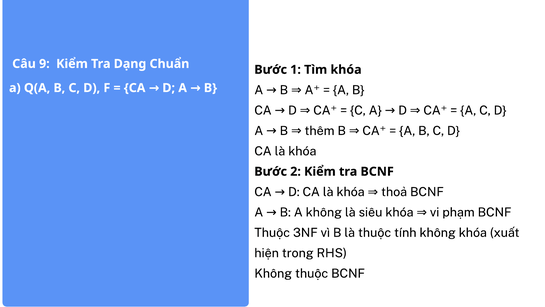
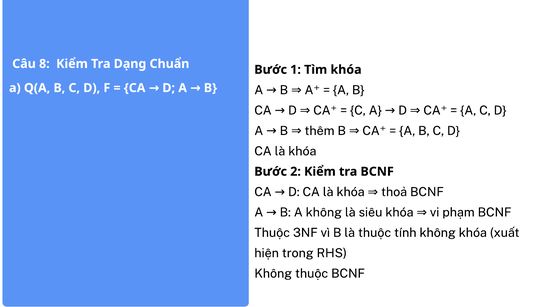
9: 9 -> 8 (44, 64)
